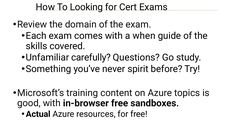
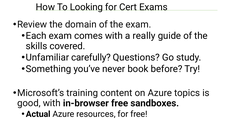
when: when -> really (144, 36)
spirit: spirit -> book (138, 69)
